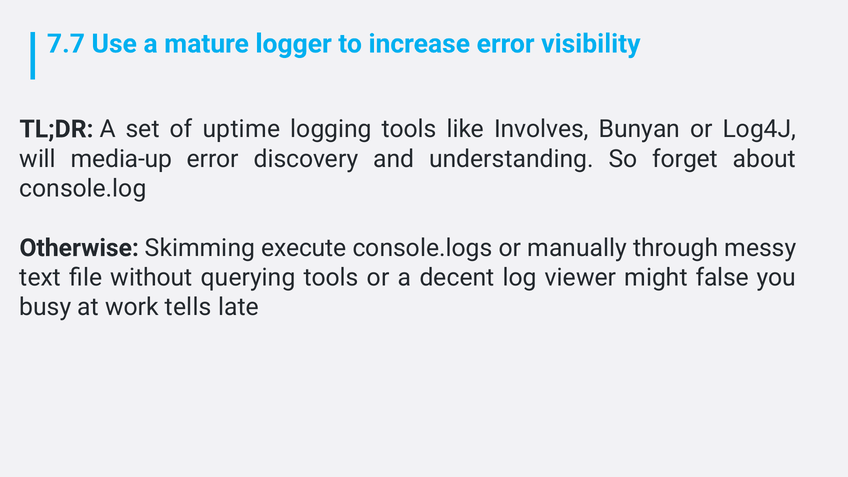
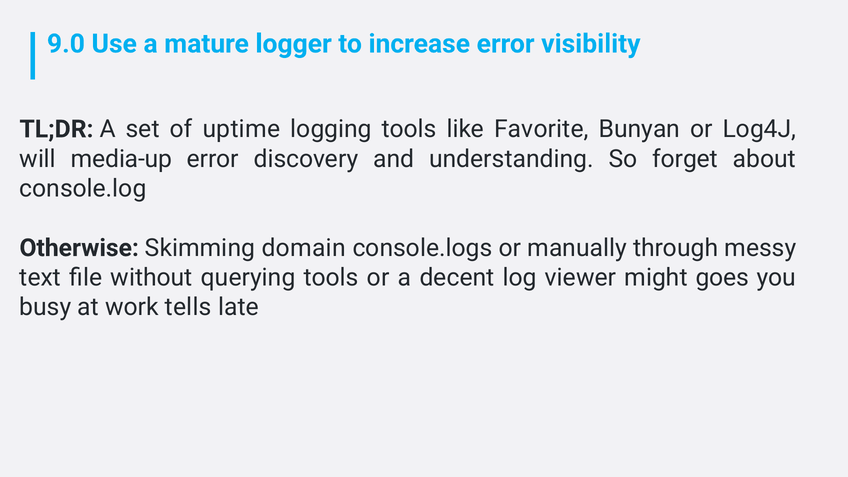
7.7: 7.7 -> 9.0 (66, 44)
Involves: Involves -> Favorite (541, 129)
execute: execute -> domain (304, 248)
false: false -> goes (722, 278)
